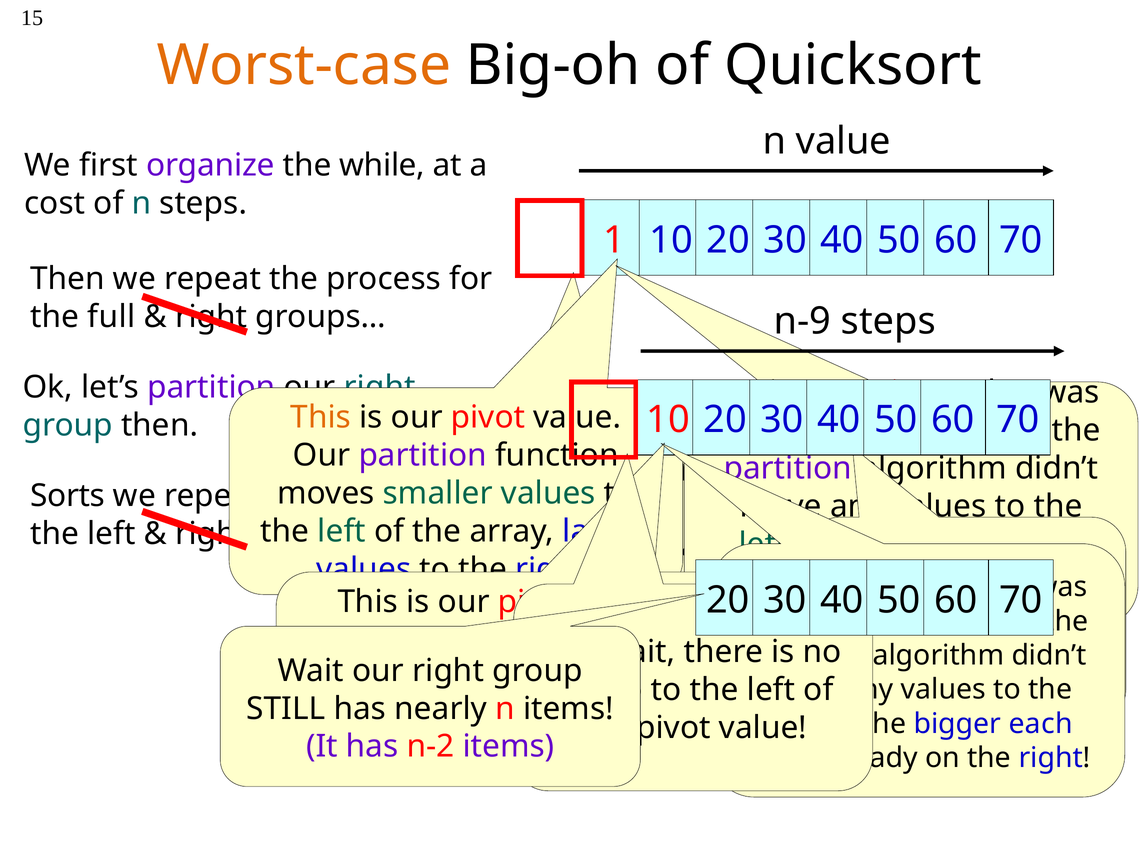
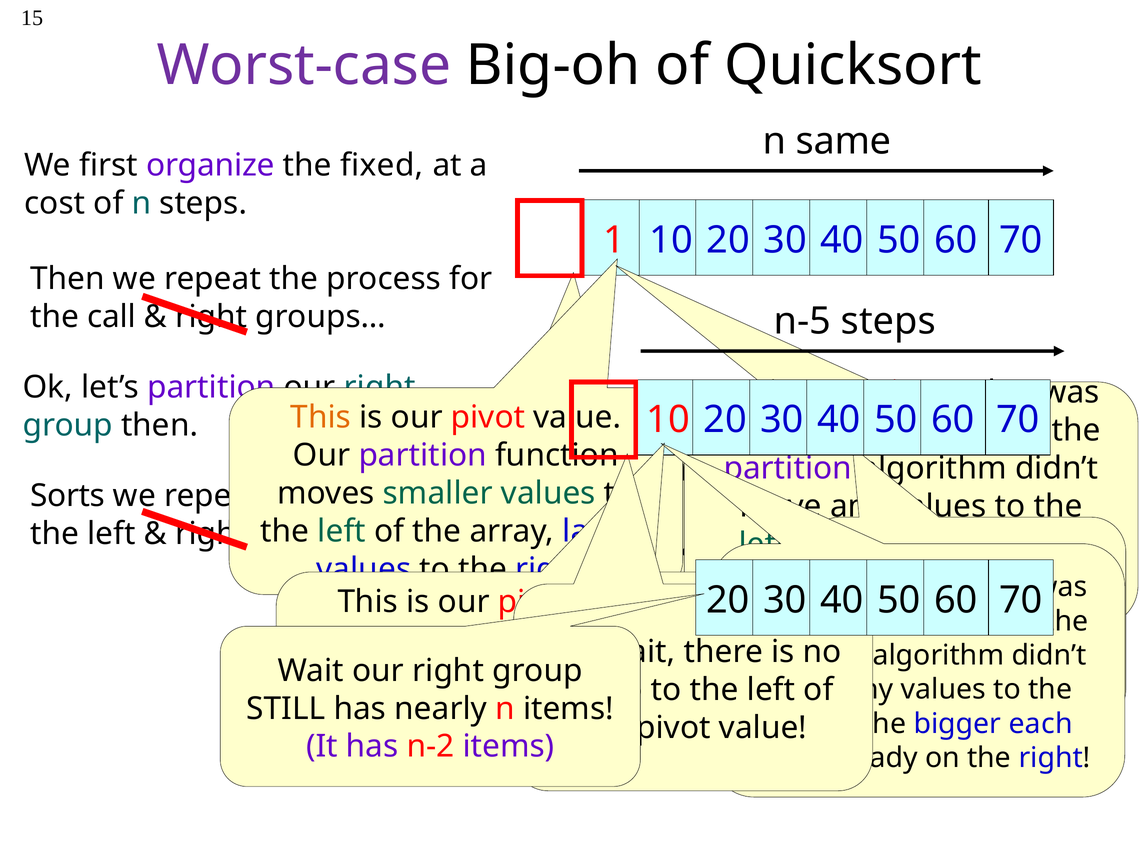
Worst-case colour: orange -> purple (304, 66)
n value: value -> same (844, 141)
while: while -> fixed (382, 165)
full: full -> call (112, 317)
n-9: n-9 -> n-5 (803, 321)
